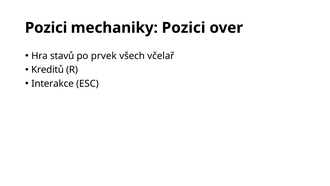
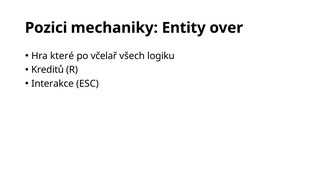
mechaniky Pozici: Pozici -> Entity (184, 28)
stavů: stavů -> které (62, 56)
prvek: prvek -> včelař (104, 56)
včelař: včelař -> logiku (161, 56)
